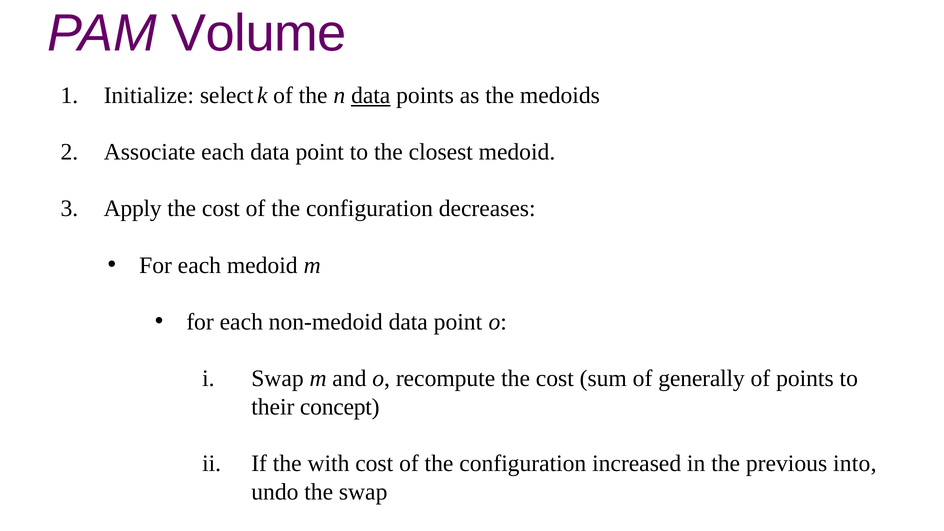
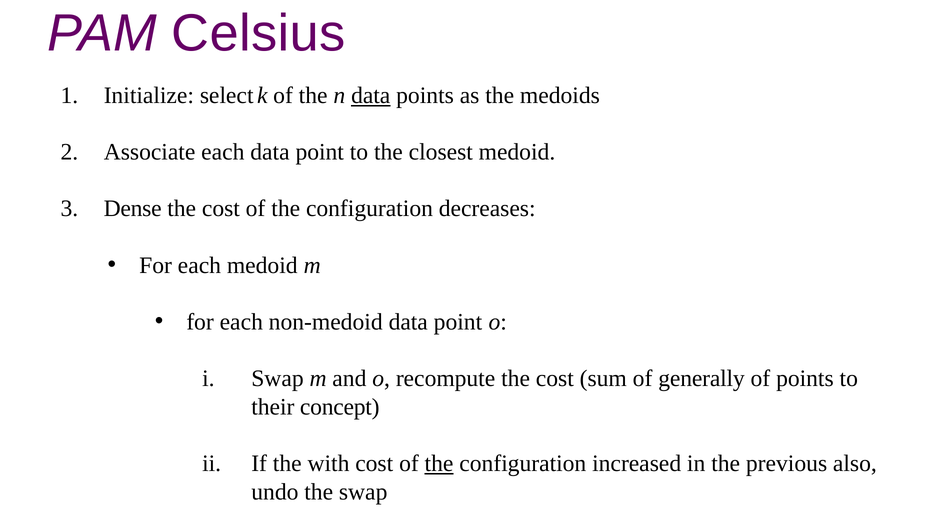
Volume: Volume -> Celsius (258, 34)
Apply: Apply -> Dense (133, 209)
the underline: none -> present (439, 464)
into: into -> also (855, 464)
